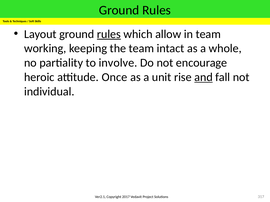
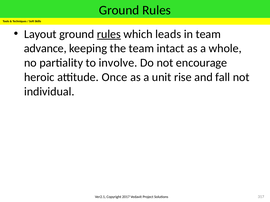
allow: allow -> leads (168, 34)
working: working -> advance (45, 49)
and underline: present -> none (204, 77)
